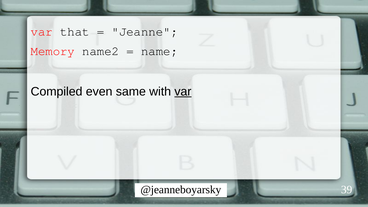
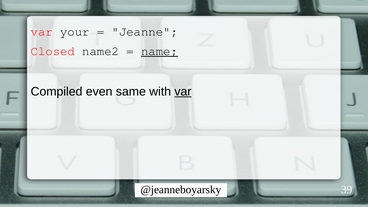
that: that -> your (75, 32)
Memory: Memory -> Closed (53, 51)
name underline: none -> present (160, 51)
